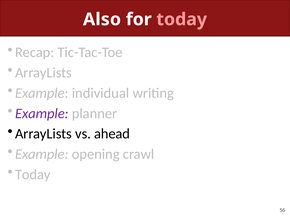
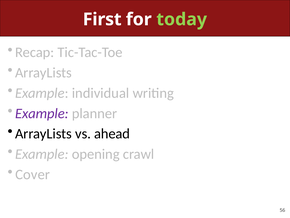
Also: Also -> First (102, 19)
today colour: pink -> light green (182, 19)
Today: Today -> Cover (33, 174)
